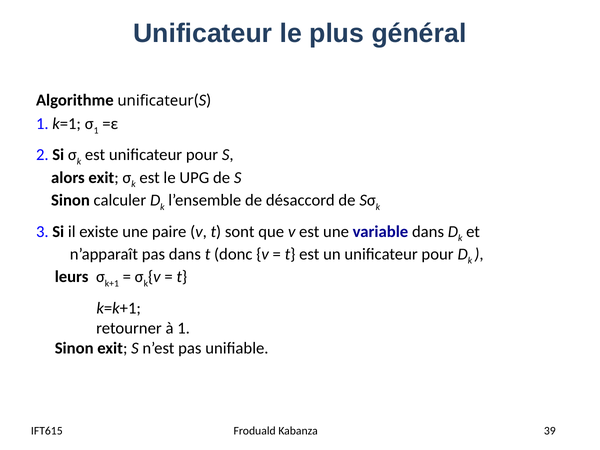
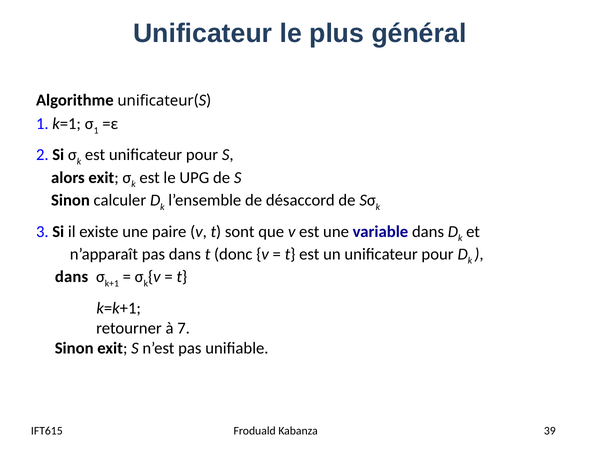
leurs: leurs -> dans (72, 277)
à 1: 1 -> 7 (184, 328)
